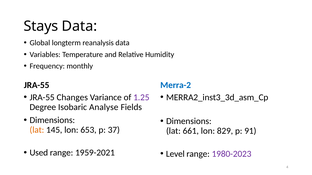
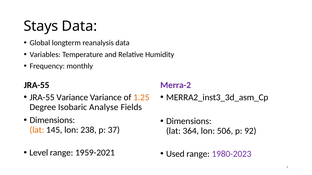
Merra-2 colour: blue -> purple (176, 85)
JRA-55 Changes: Changes -> Variance (72, 98)
1.25 colour: purple -> orange (141, 98)
653: 653 -> 238 (88, 130)
661: 661 -> 364 (191, 131)
829: 829 -> 506 (225, 131)
91: 91 -> 92 (250, 131)
Used: Used -> Level (39, 153)
Level: Level -> Used (175, 154)
